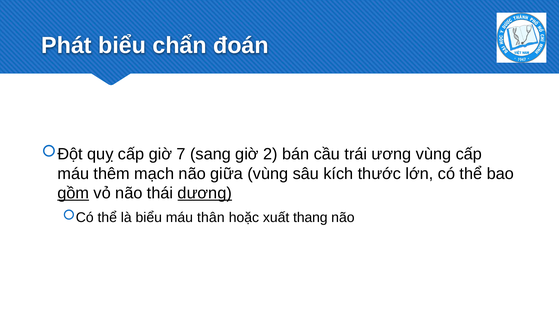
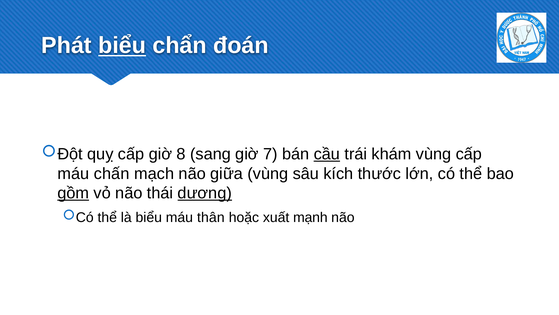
biểu underline: none -> present (122, 46)
7: 7 -> 8 (181, 154)
2: 2 -> 7 (270, 154)
cầu underline: none -> present (327, 154)
ương: ương -> khám (391, 154)
thêm: thêm -> chấn (112, 173)
thang: thang -> mạnh (310, 217)
